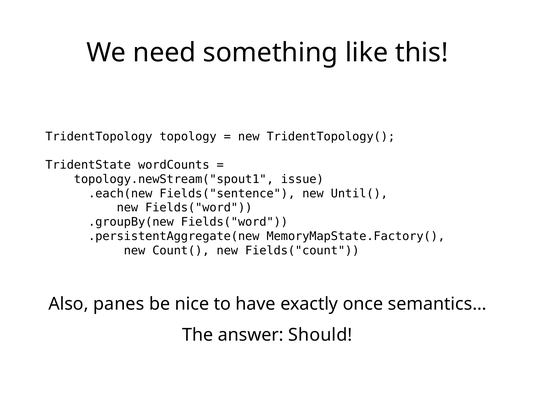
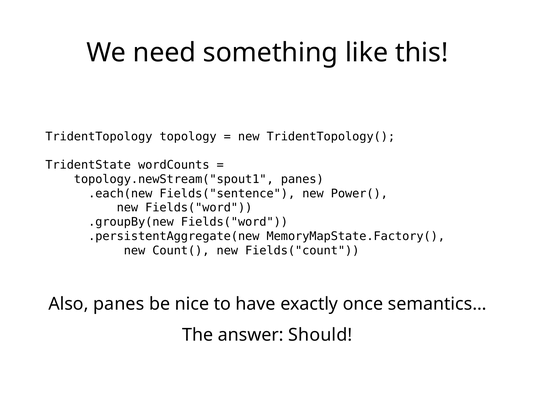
topology.newStream("spout1 issue: issue -> panes (302, 179)
Until(: Until( -> Power( (359, 194)
